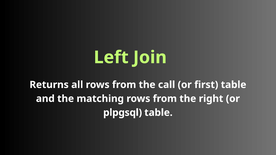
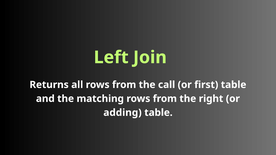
plpgsql: plpgsql -> adding (122, 113)
